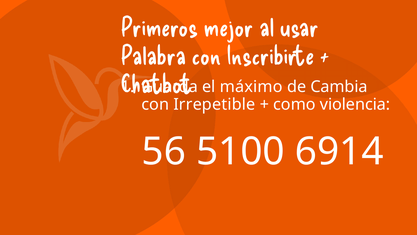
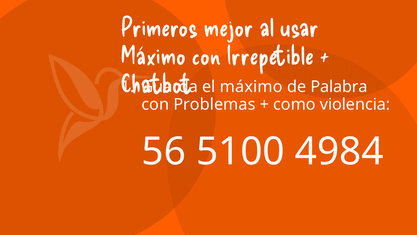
Palabra: Palabra -> Máximo (153, 56)
Inscribirte: Inscribirte -> Irrepetible (271, 56)
Cambia: Cambia -> Palabra (339, 87)
Irrepetible: Irrepetible -> Problemas (214, 104)
6914: 6914 -> 4984 (339, 151)
